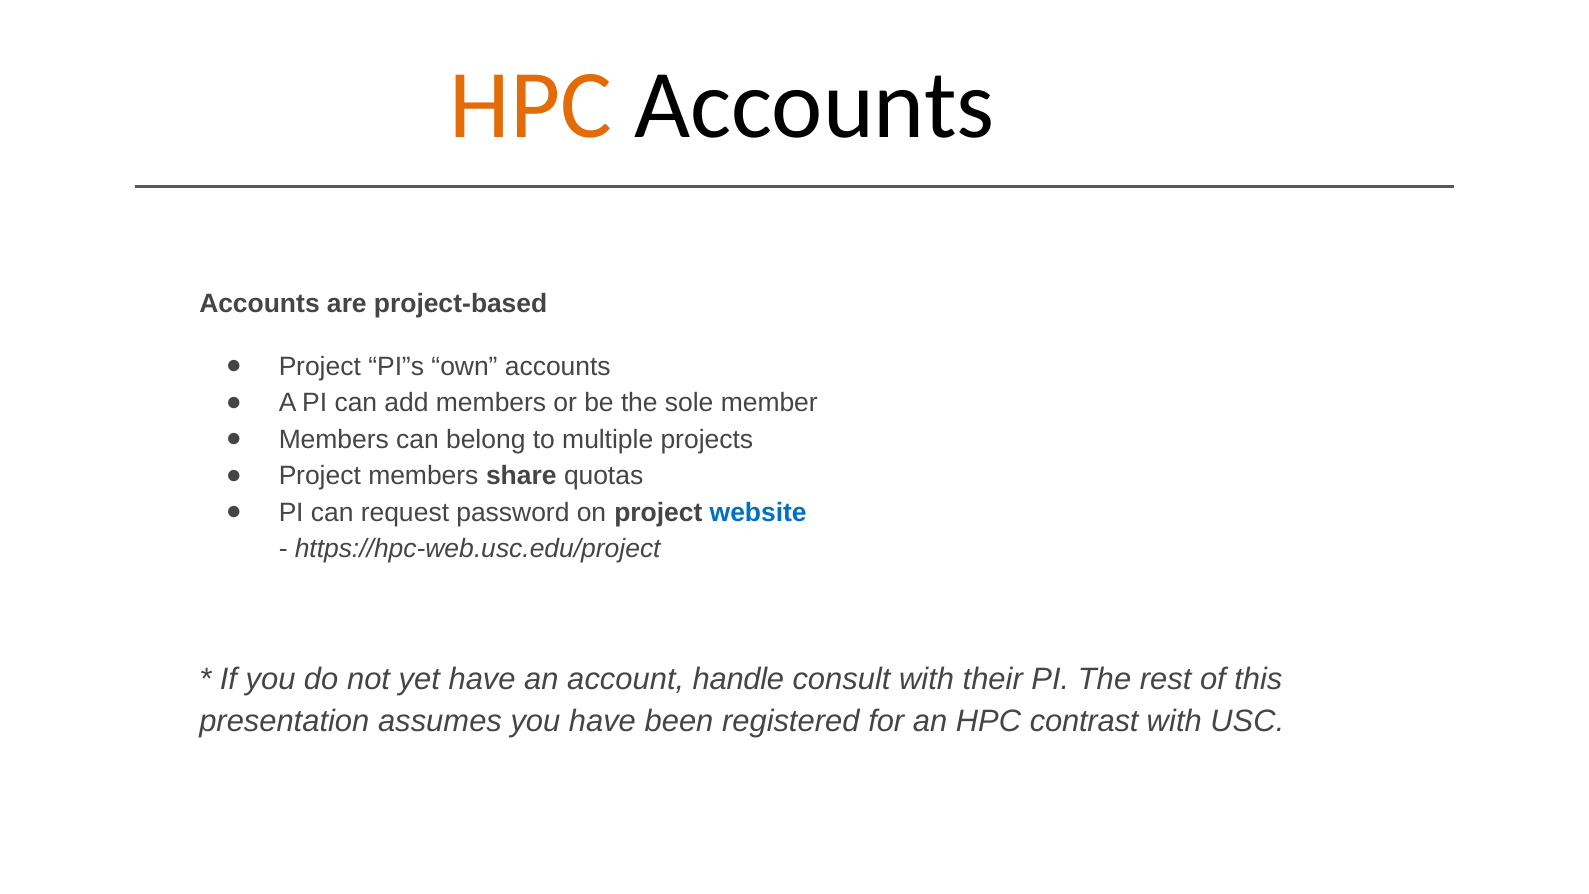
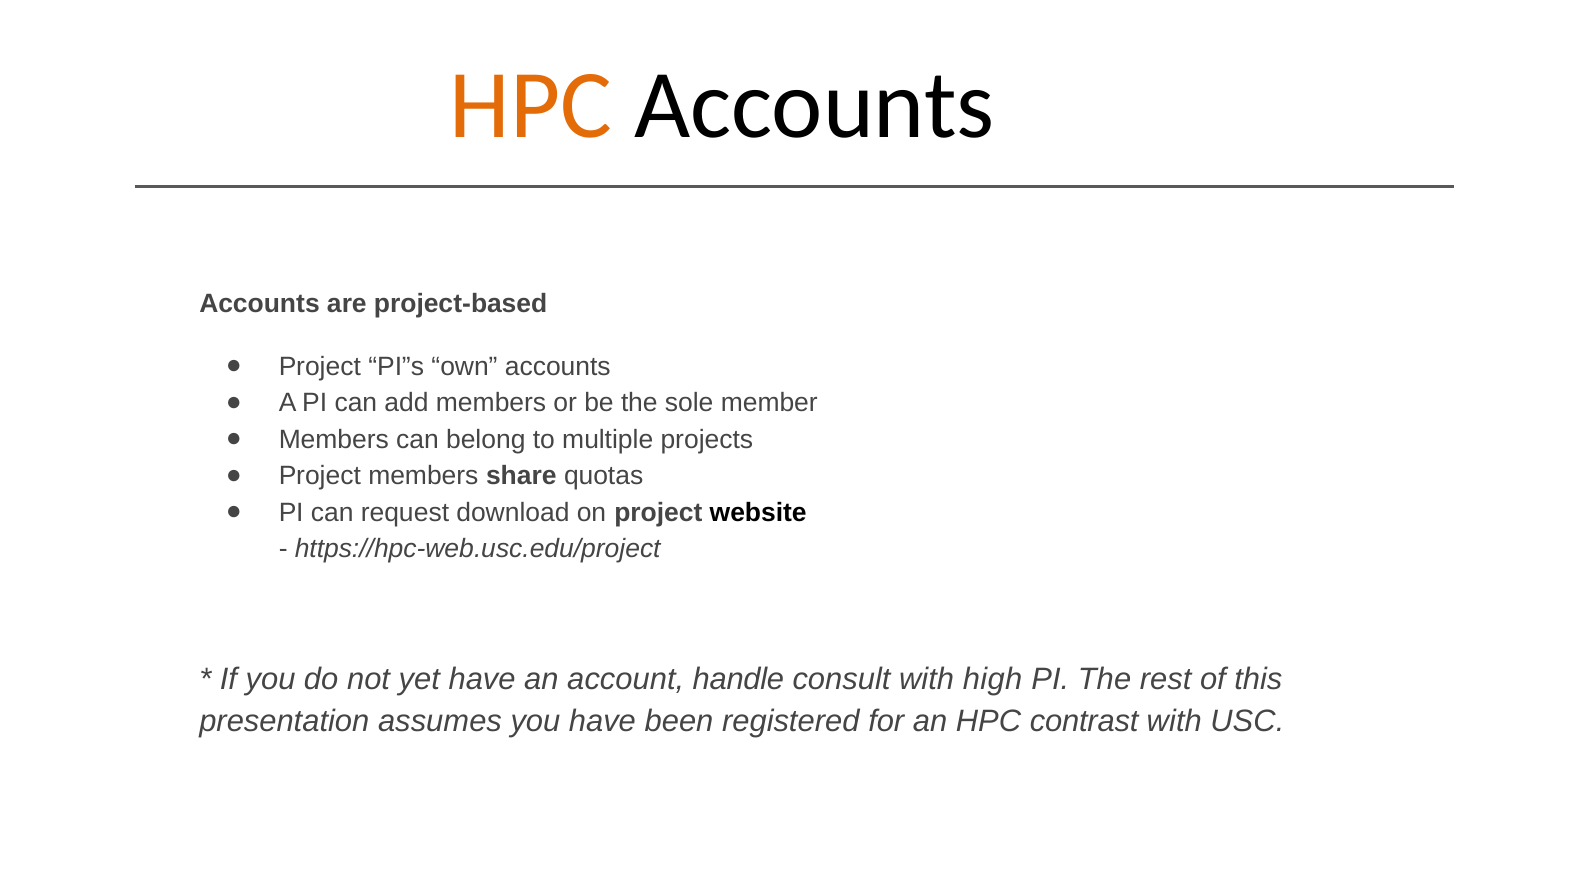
password: password -> download (513, 513)
website colour: blue -> black (758, 513)
their: their -> high (993, 679)
